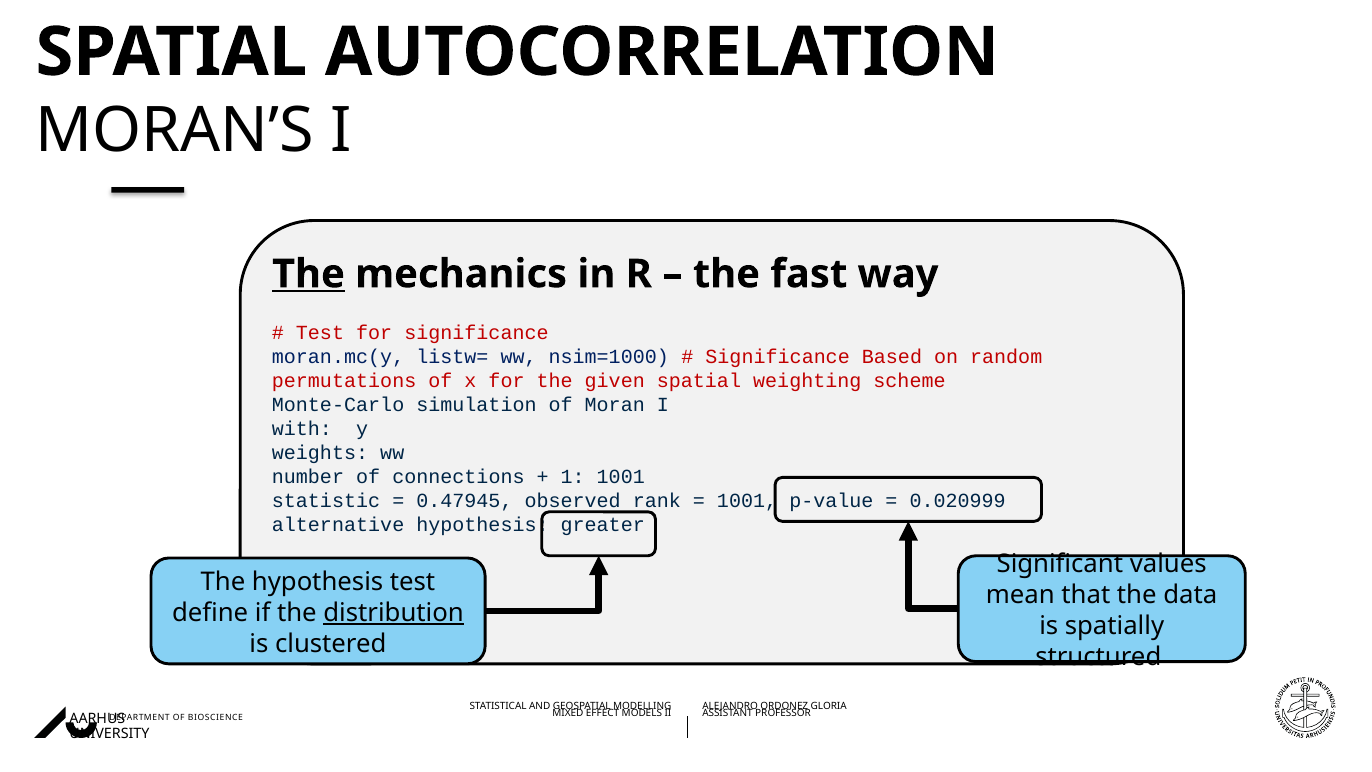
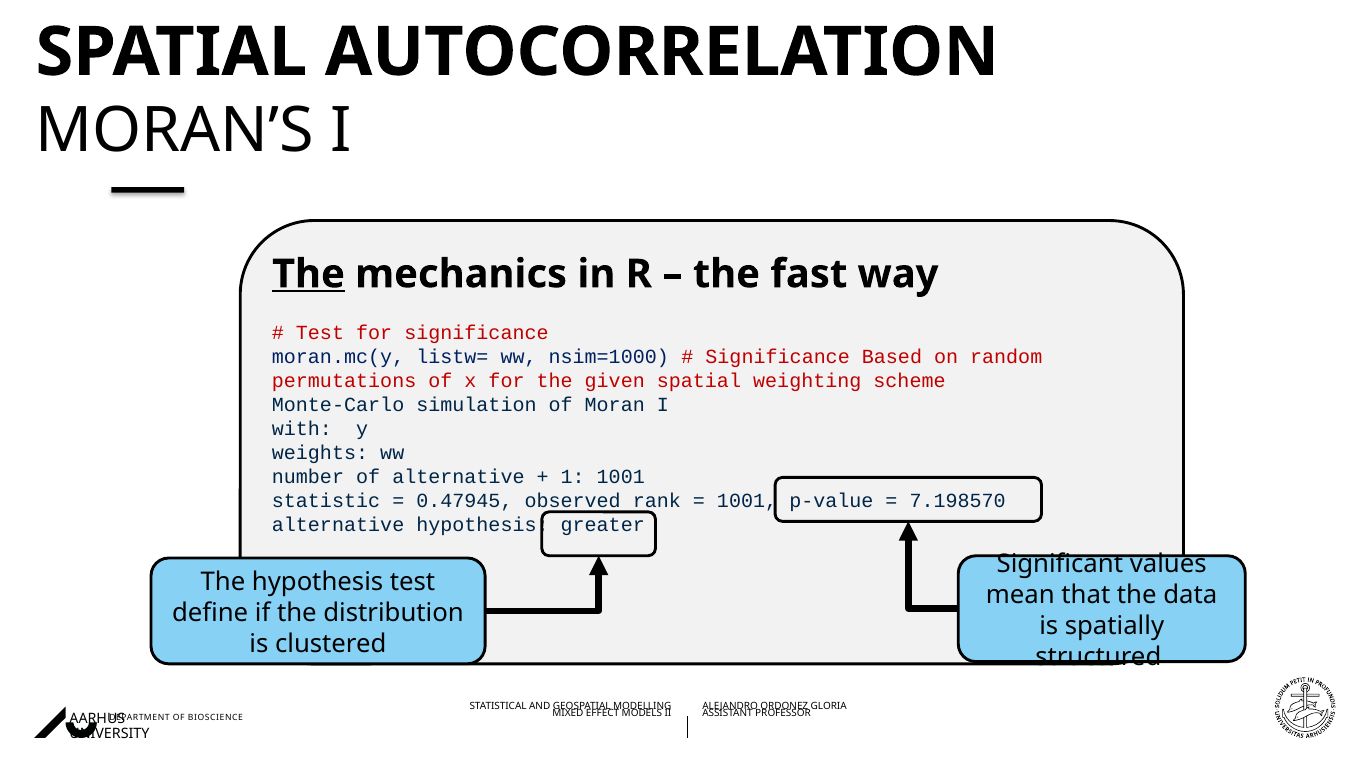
of connections: connections -> alternative (458, 477)
0.020999: 0.020999 -> 7.198570 (958, 501)
distribution underline: present -> none (394, 613)
